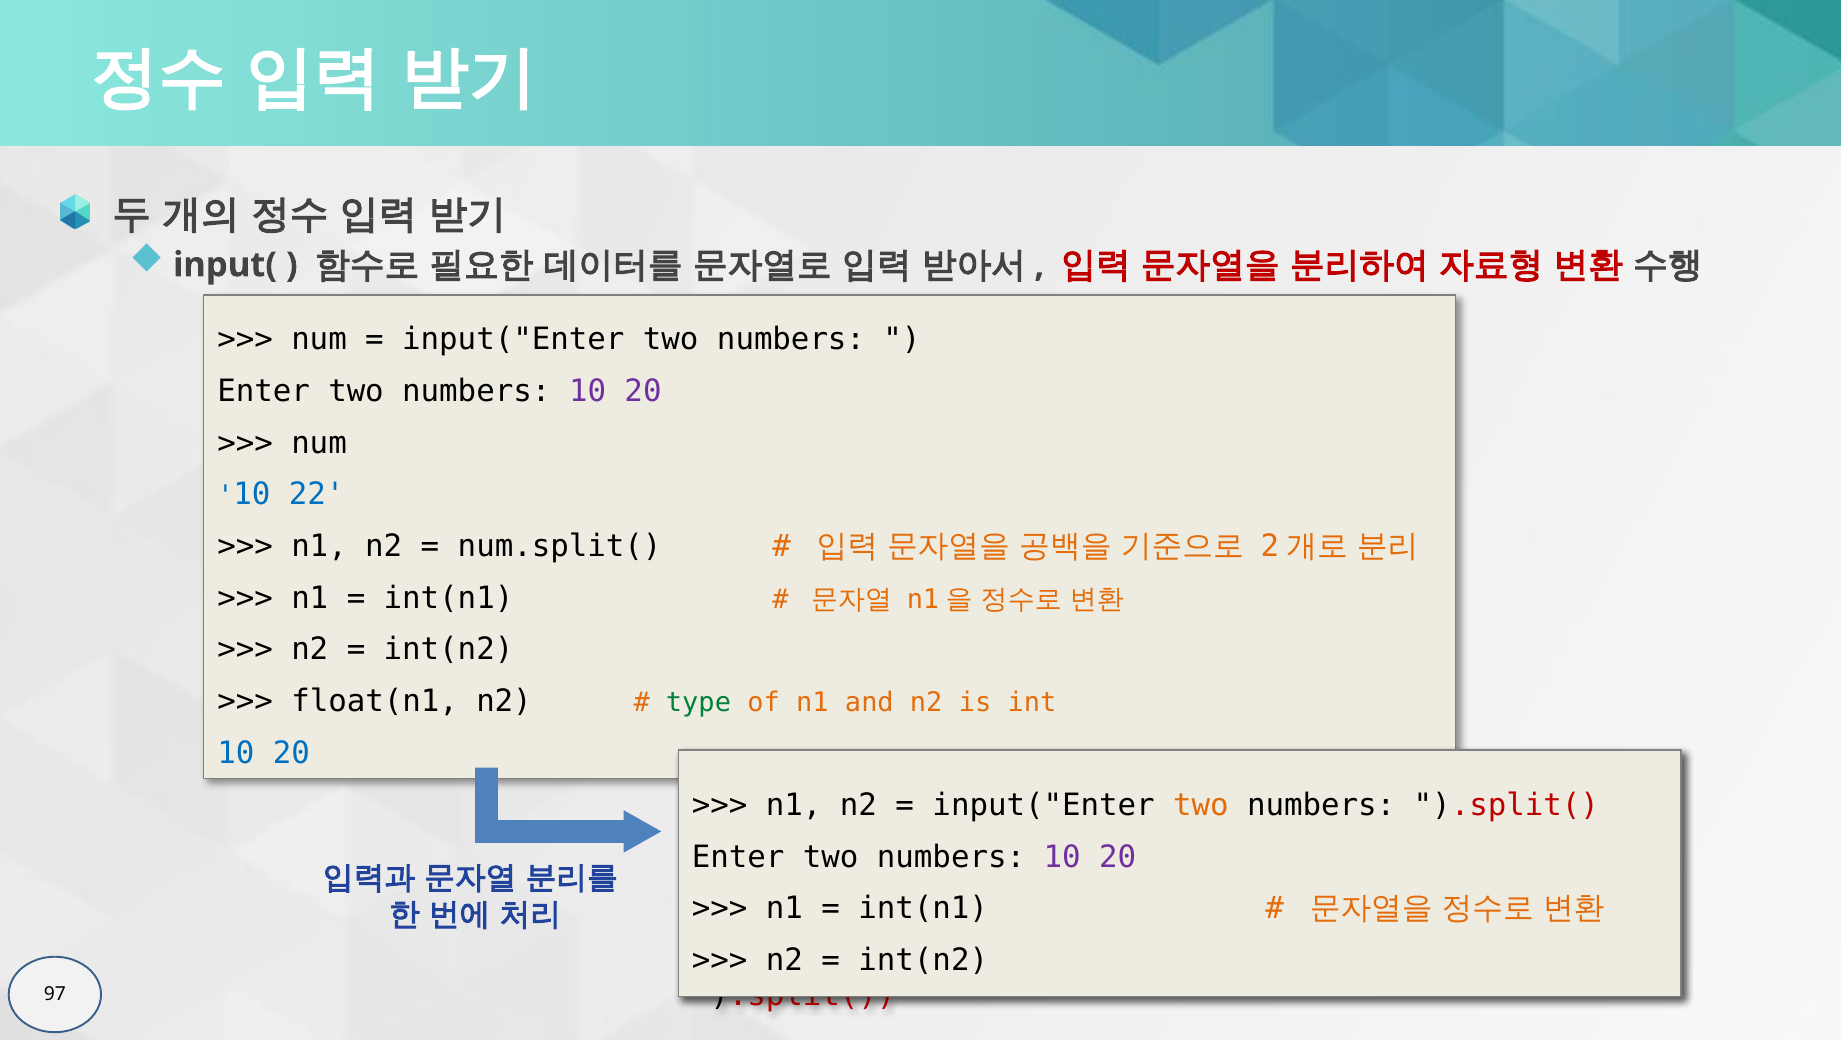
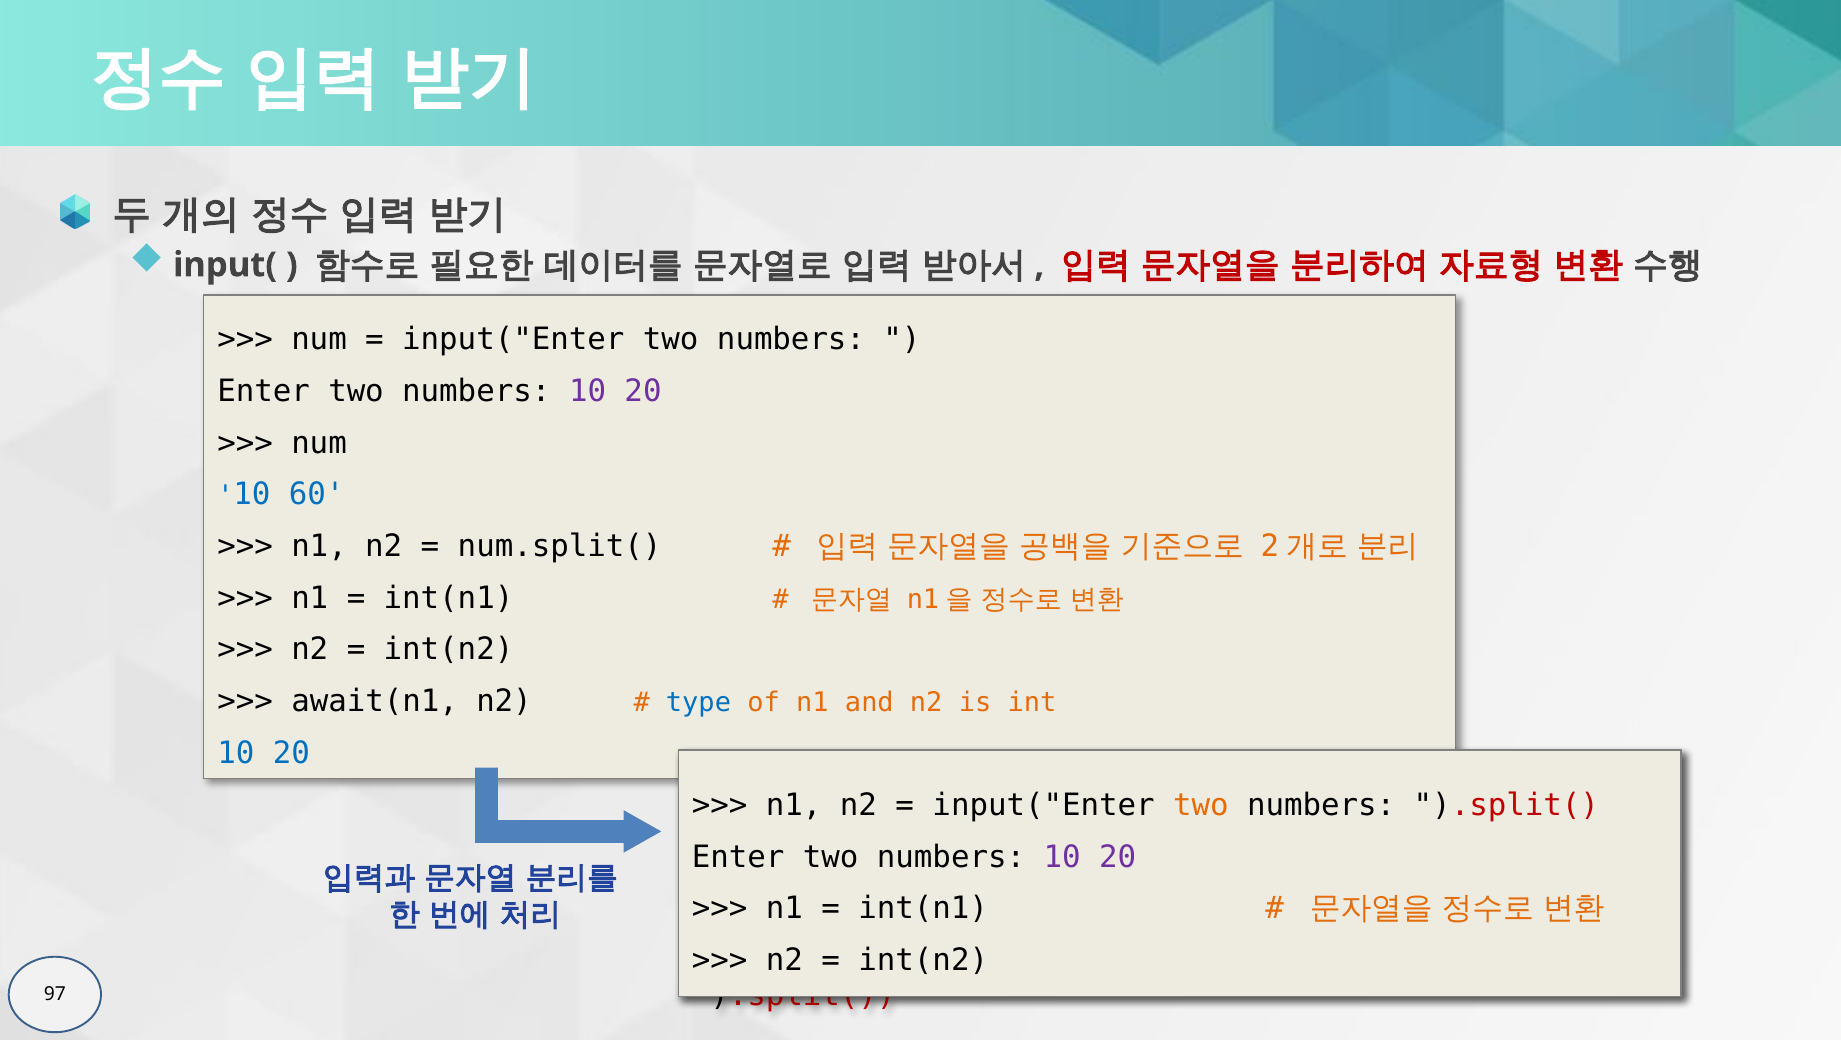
22: 22 -> 60 (317, 495)
float(n1: float(n1 -> await(n1 (375, 702)
type colour: green -> blue (698, 703)
